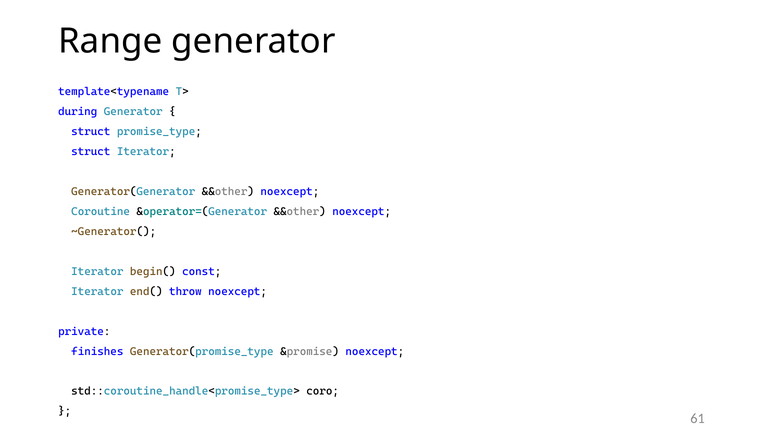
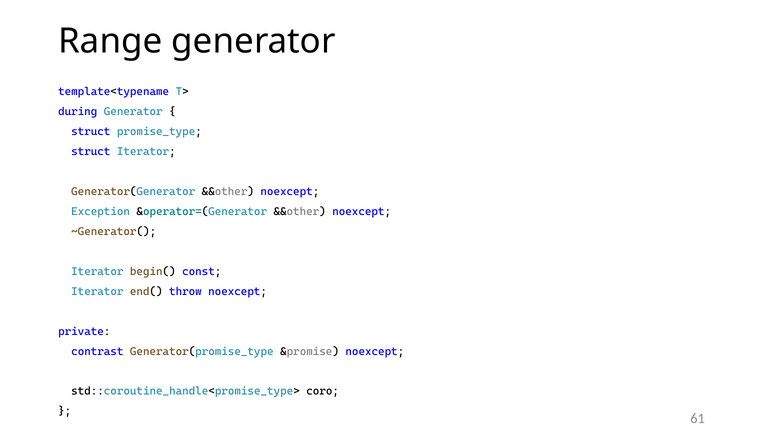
Coroutine: Coroutine -> Exception (101, 212)
finishes: finishes -> contrast (97, 351)
